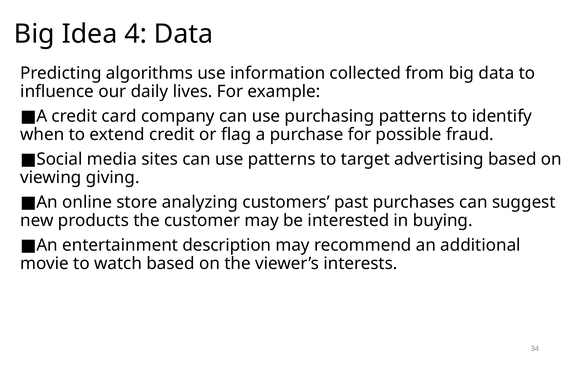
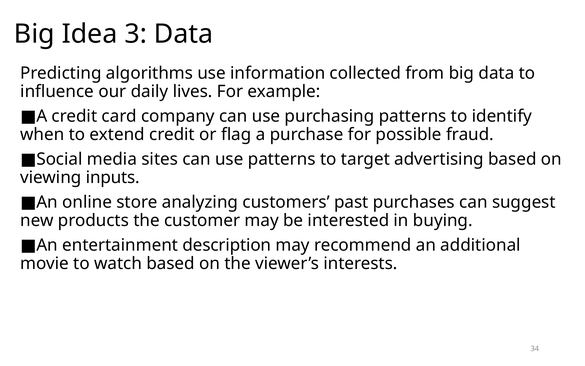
4: 4 -> 3 (136, 34)
giving: giving -> inputs (113, 177)
